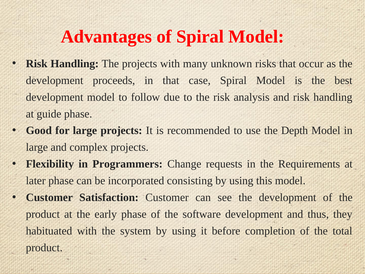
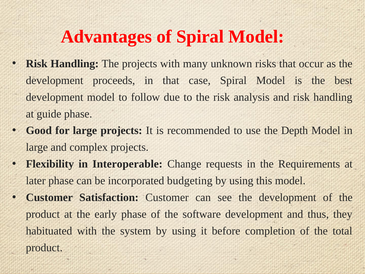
Programmers: Programmers -> Interoperable (127, 164)
consisting: consisting -> budgeting (190, 181)
